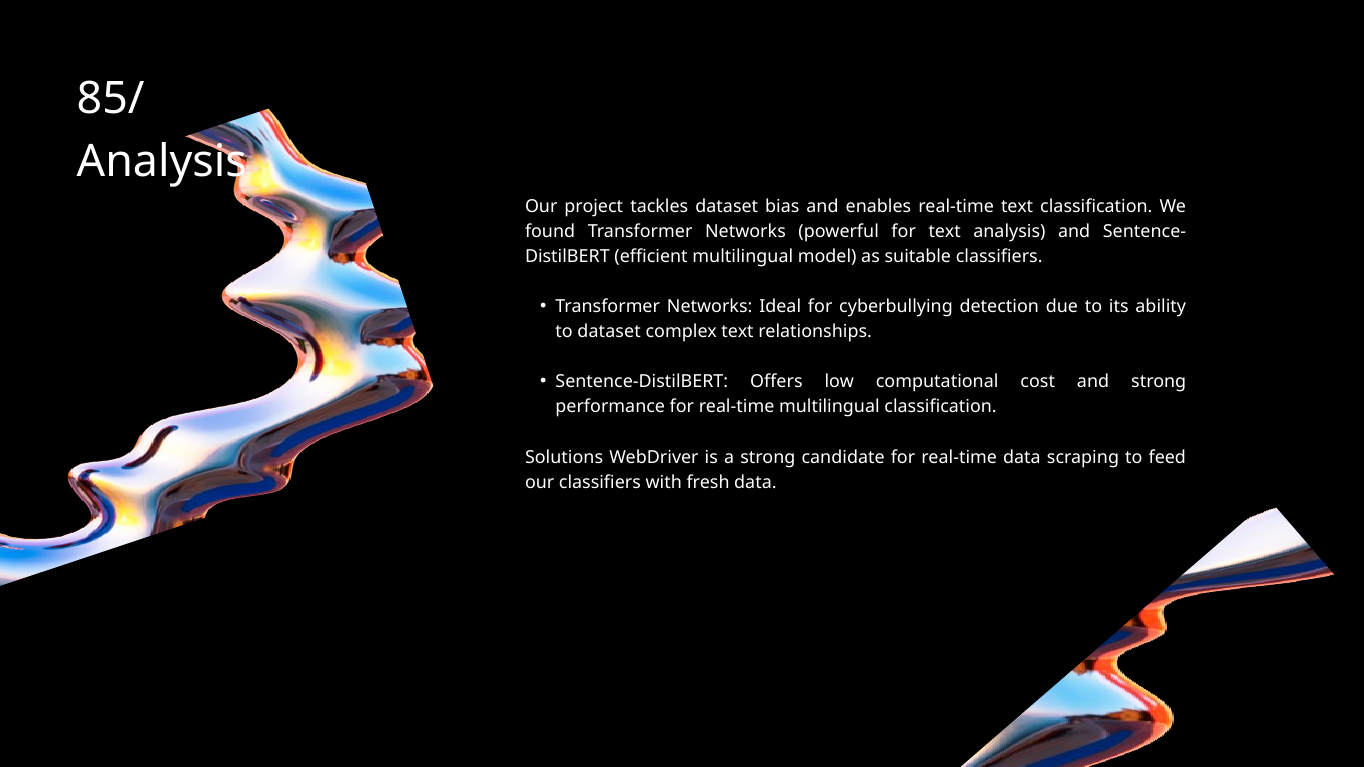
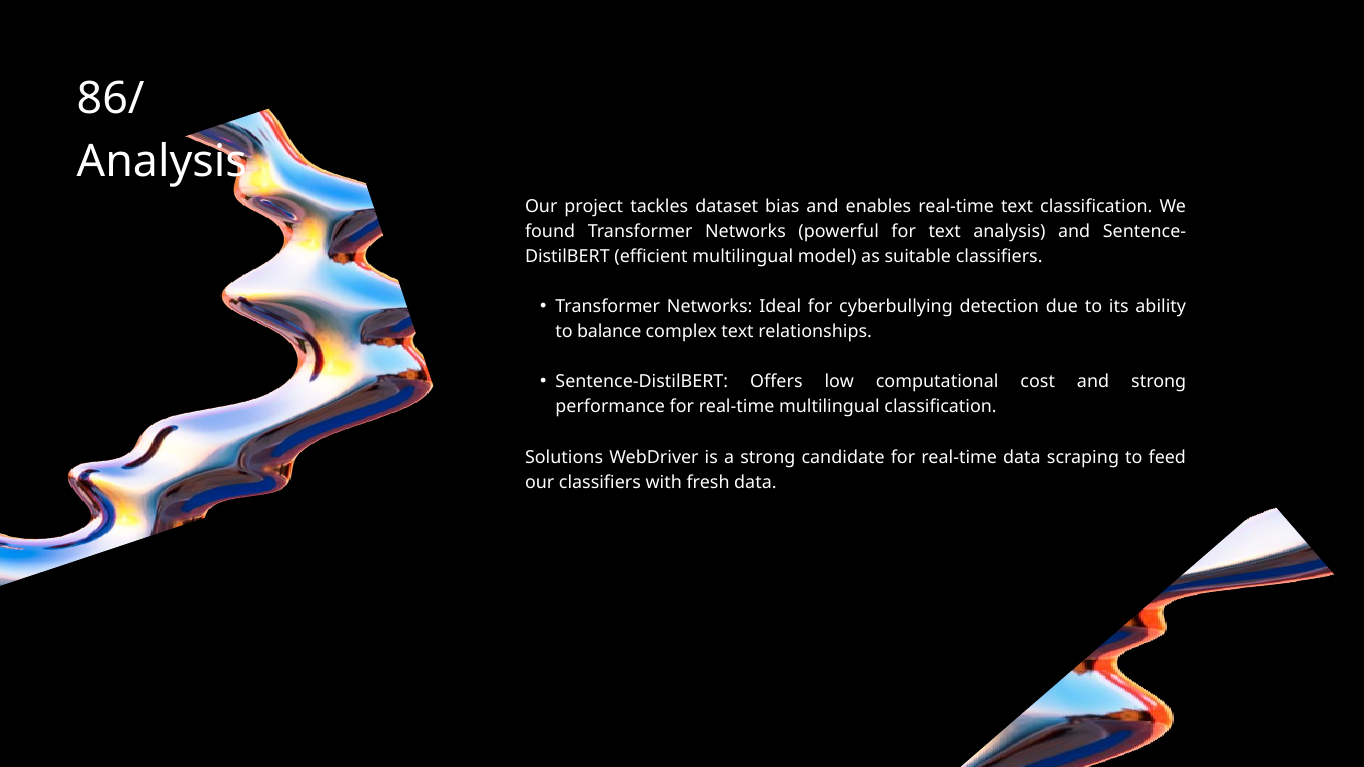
85/: 85/ -> 86/ (111, 99)
to dataset: dataset -> balance (609, 332)
